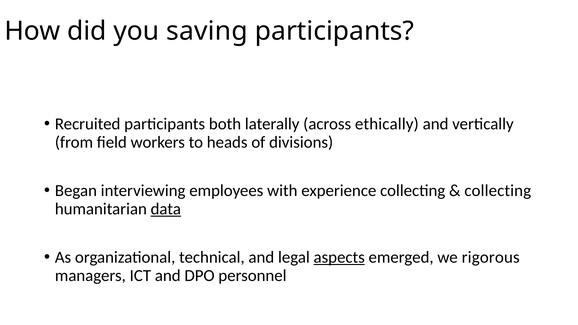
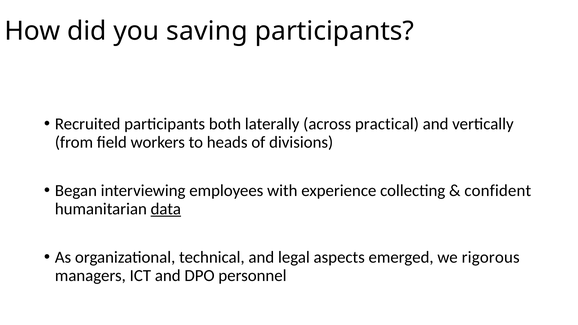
ethically: ethically -> practical (387, 124)
collecting: collecting -> confident (498, 191)
aspects underline: present -> none (339, 257)
